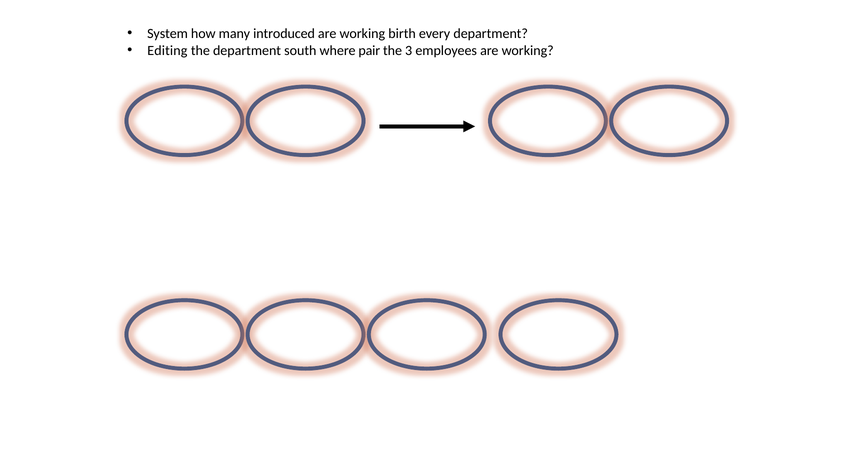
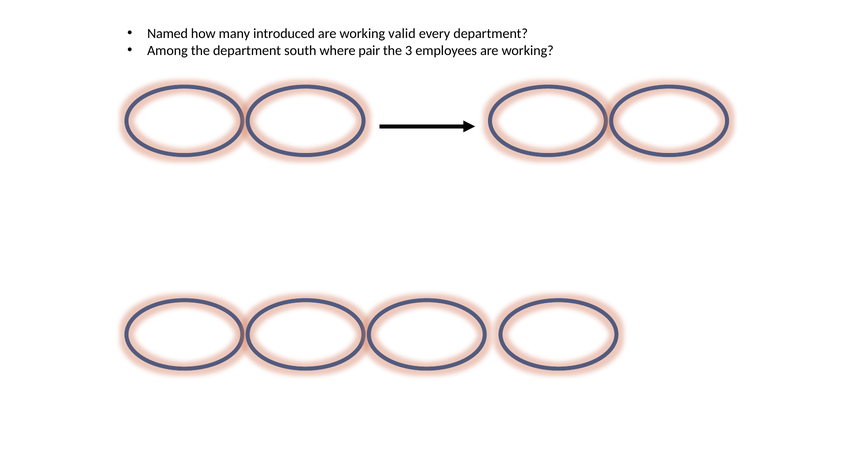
System: System -> Named (168, 34)
birth: birth -> valid (402, 34)
Editing: Editing -> Among (167, 50)
